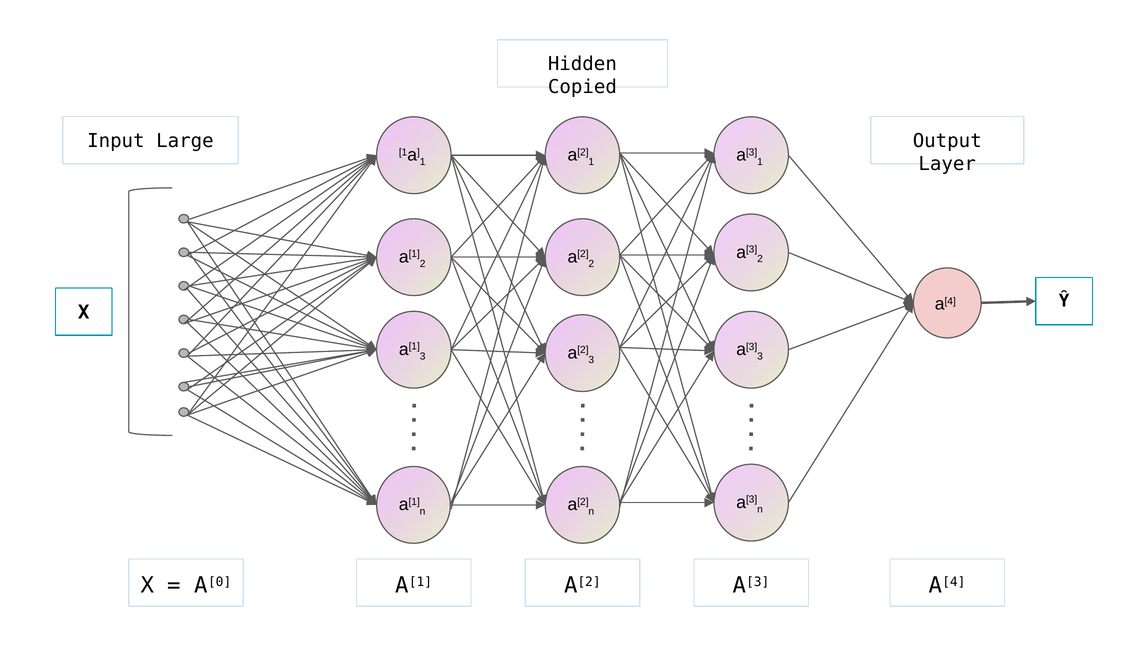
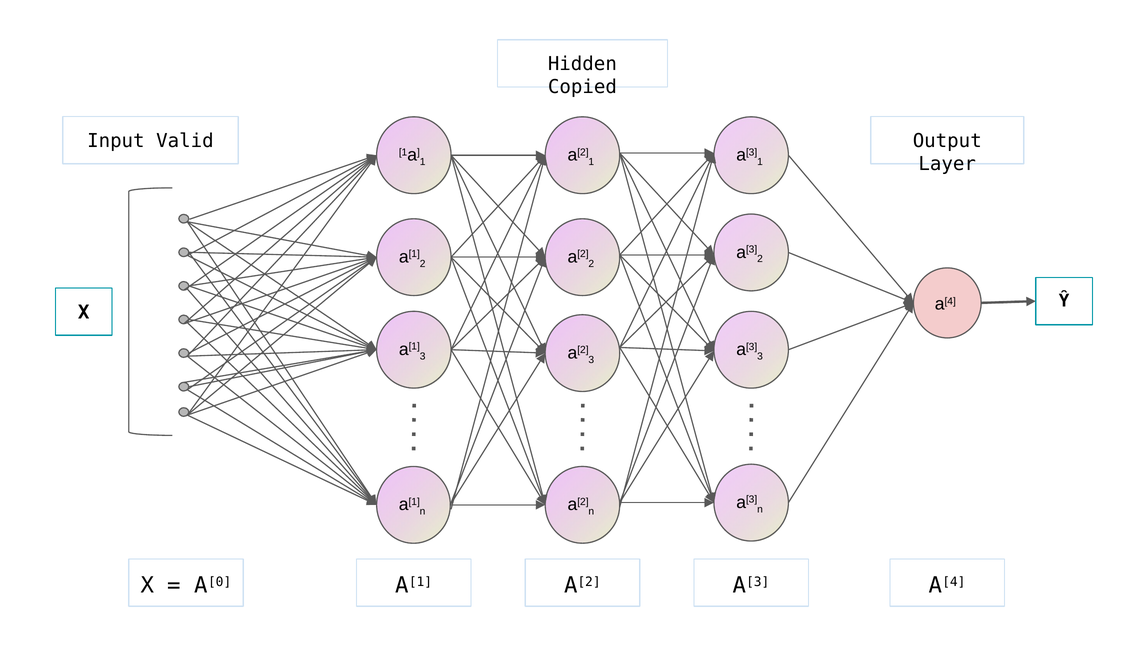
Large: Large -> Valid (185, 141)
